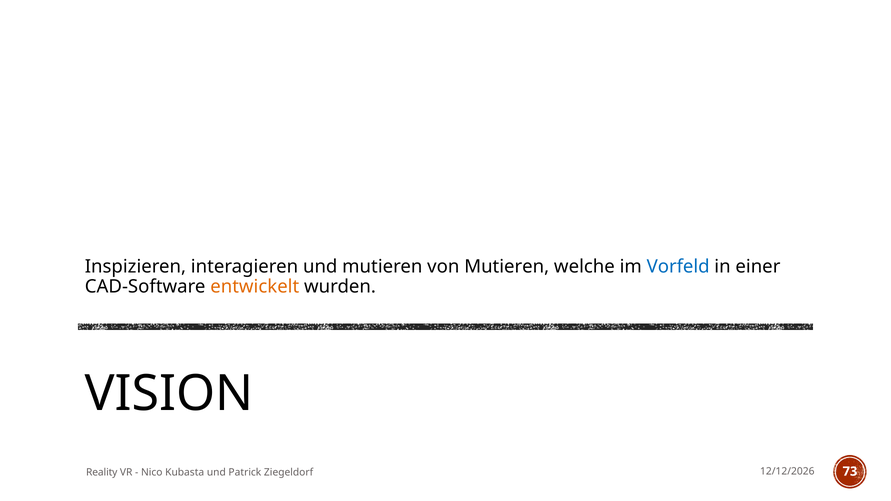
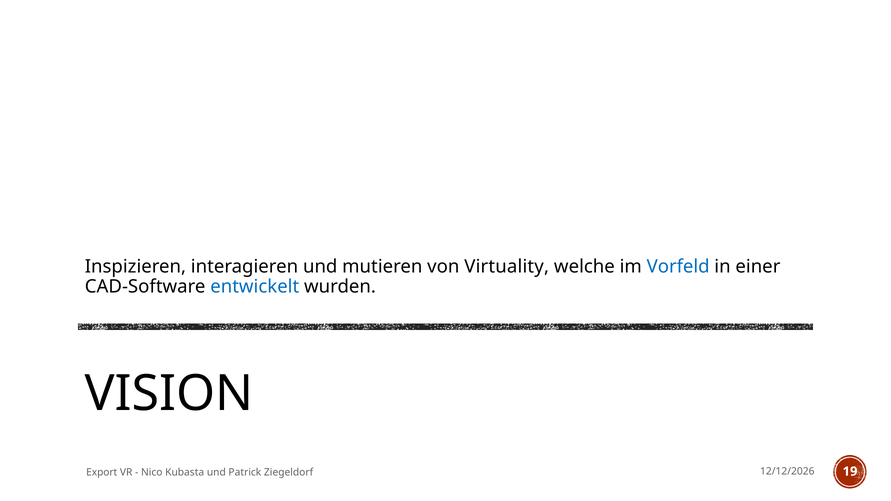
von Mutieren: Mutieren -> Virtuality (507, 267)
entwickelt colour: orange -> blue (255, 287)
Reality: Reality -> Export (102, 472)
73: 73 -> 19 (850, 472)
